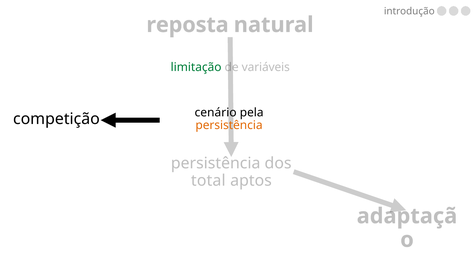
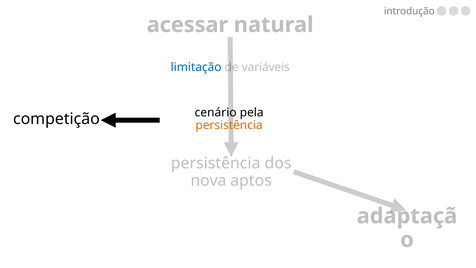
reposta: reposta -> acessar (187, 25)
limitação colour: green -> blue (196, 67)
total: total -> nova (208, 180)
